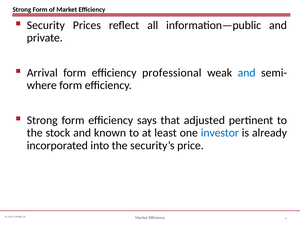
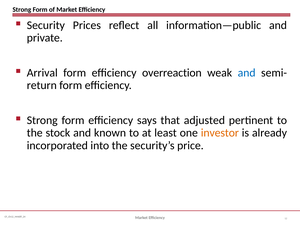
professional: professional -> overreaction (172, 73)
where: where -> return (42, 85)
investor colour: blue -> orange (220, 133)
